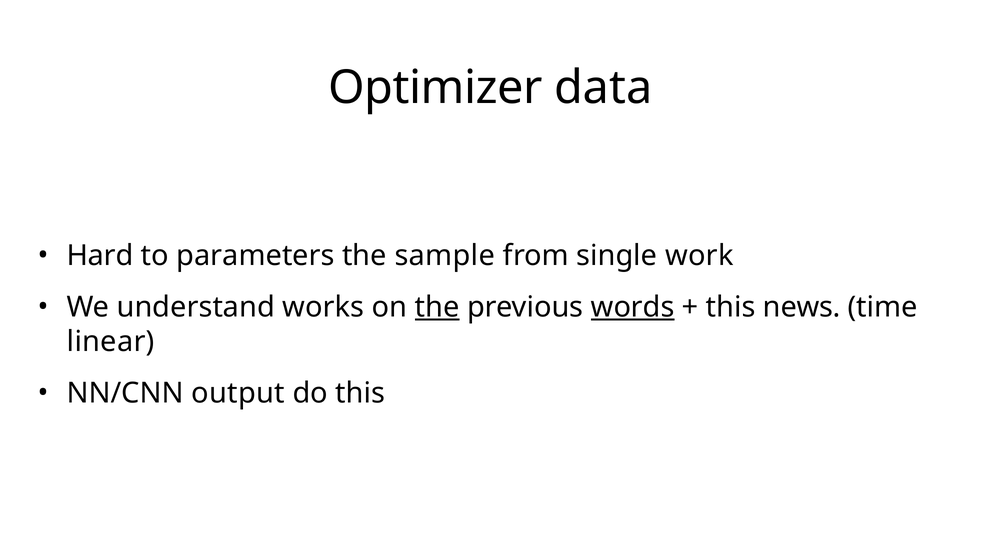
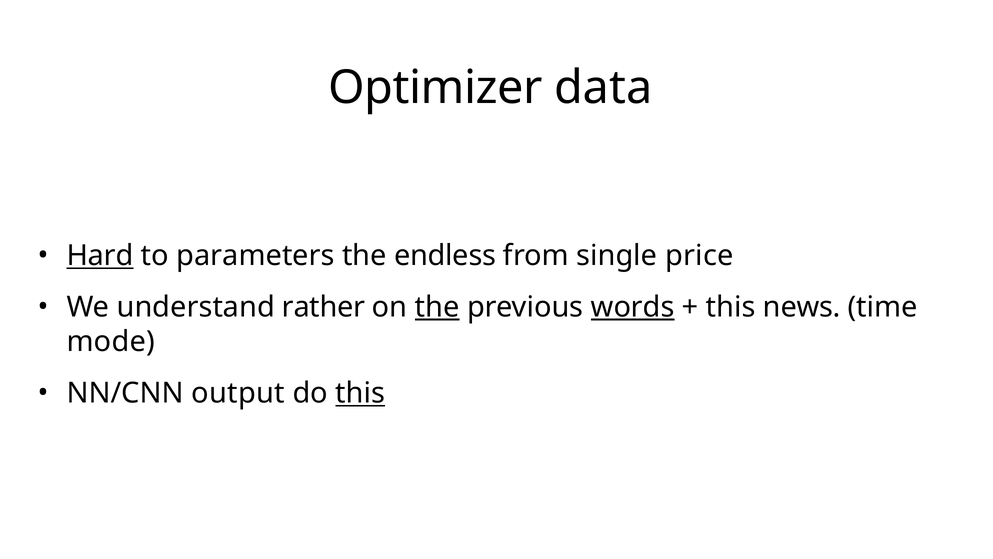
Hard underline: none -> present (100, 256)
sample: sample -> endless (445, 256)
work: work -> price (699, 256)
works: works -> rather (324, 307)
linear: linear -> mode (111, 342)
this underline: none -> present (360, 393)
